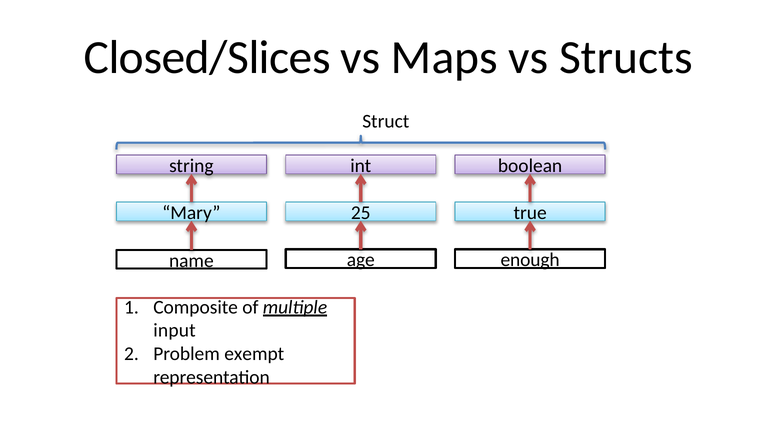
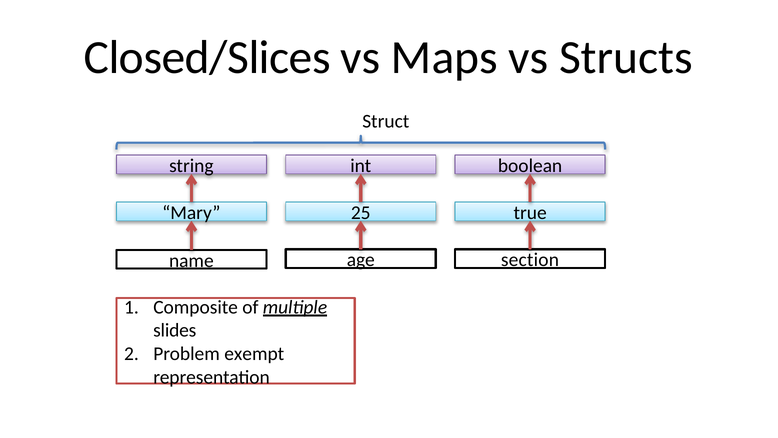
enough: enough -> section (530, 260)
input: input -> slides (175, 330)
